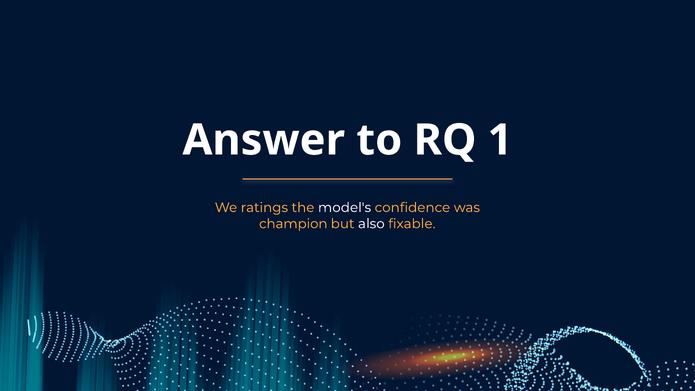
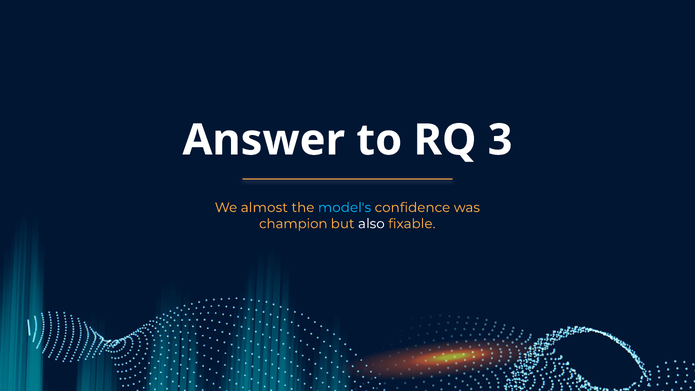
1: 1 -> 3 (500, 140)
ratings: ratings -> almost (264, 208)
model's colour: white -> light blue (345, 208)
